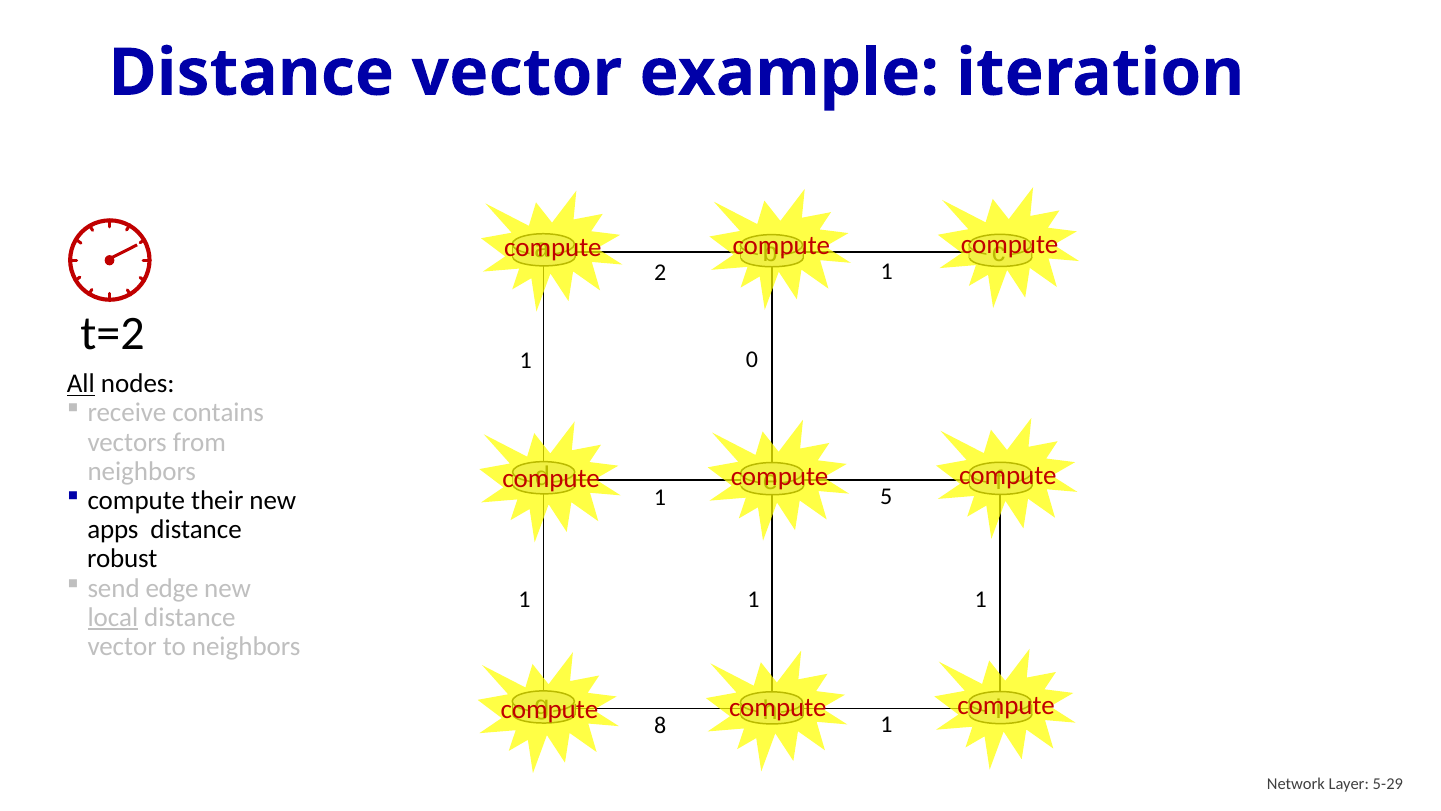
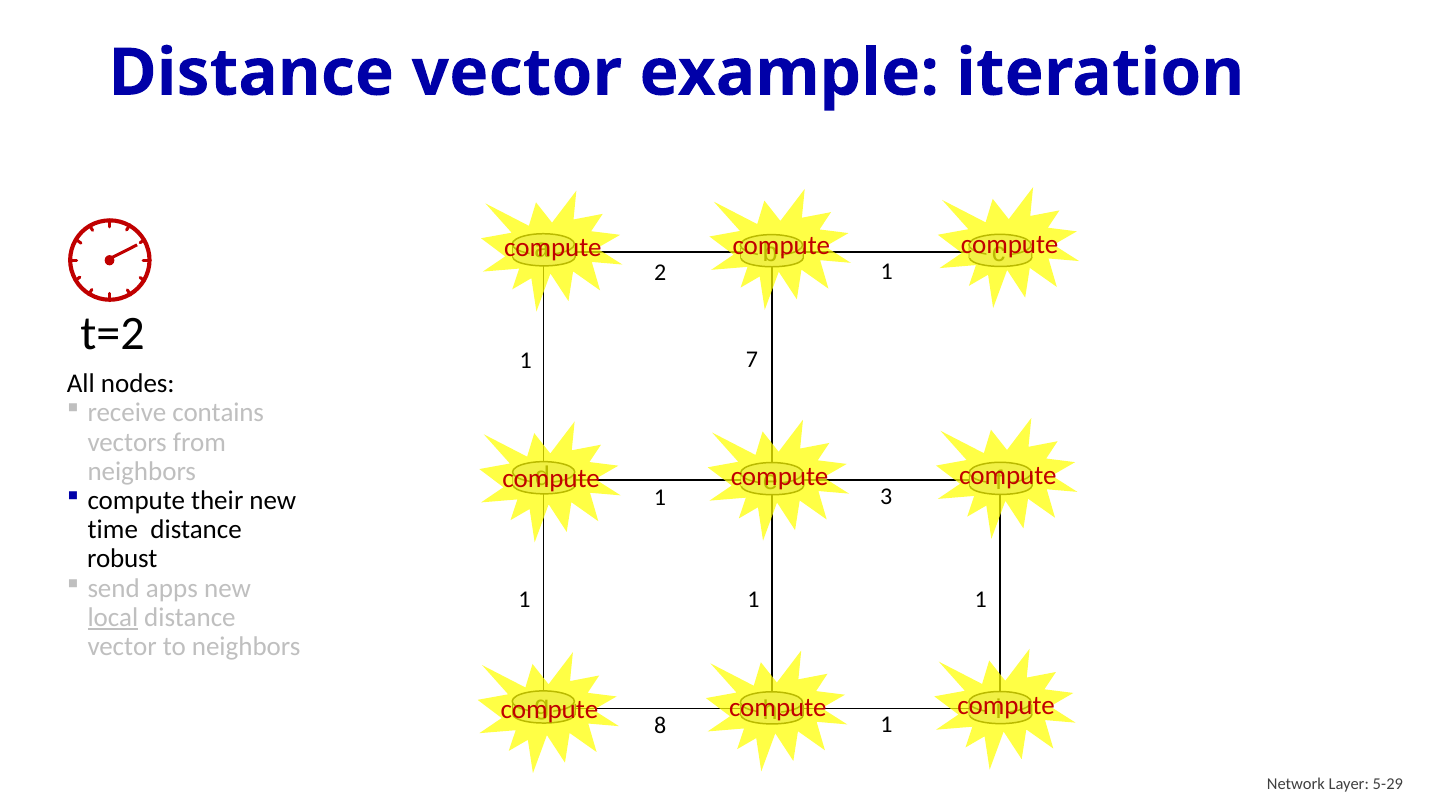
0: 0 -> 7 (752, 360)
All underline: present -> none (81, 384)
5: 5 -> 3 (886, 497)
apps: apps -> time (113, 530)
edge: edge -> apps (172, 588)
